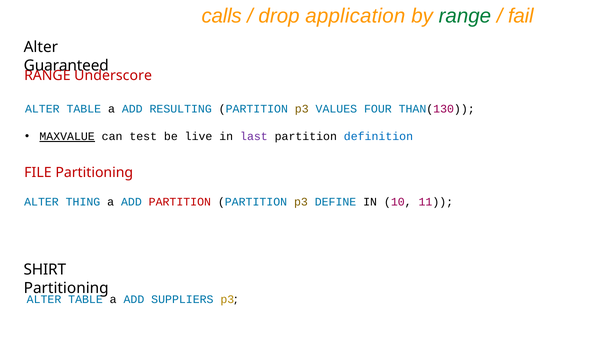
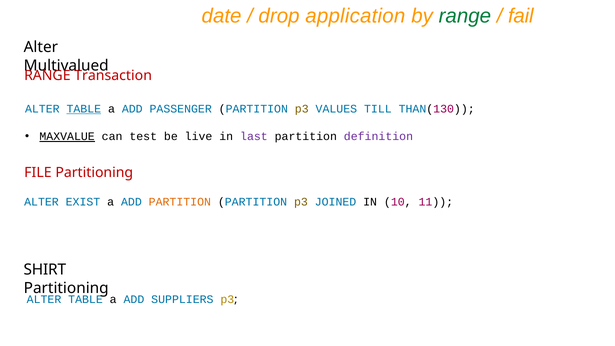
calls: calls -> date (222, 16)
Guaranteed: Guaranteed -> Multivalued (66, 65)
Underscore: Underscore -> Transaction (113, 76)
TABLE underline: none -> present (84, 109)
RESULTING: RESULTING -> PASSENGER (181, 109)
FOUR: FOUR -> TILL (378, 109)
definition colour: blue -> purple (378, 136)
THING: THING -> EXIST (83, 202)
PARTITION colour: red -> orange (180, 202)
DEFINE: DEFINE -> JOINED (336, 202)
